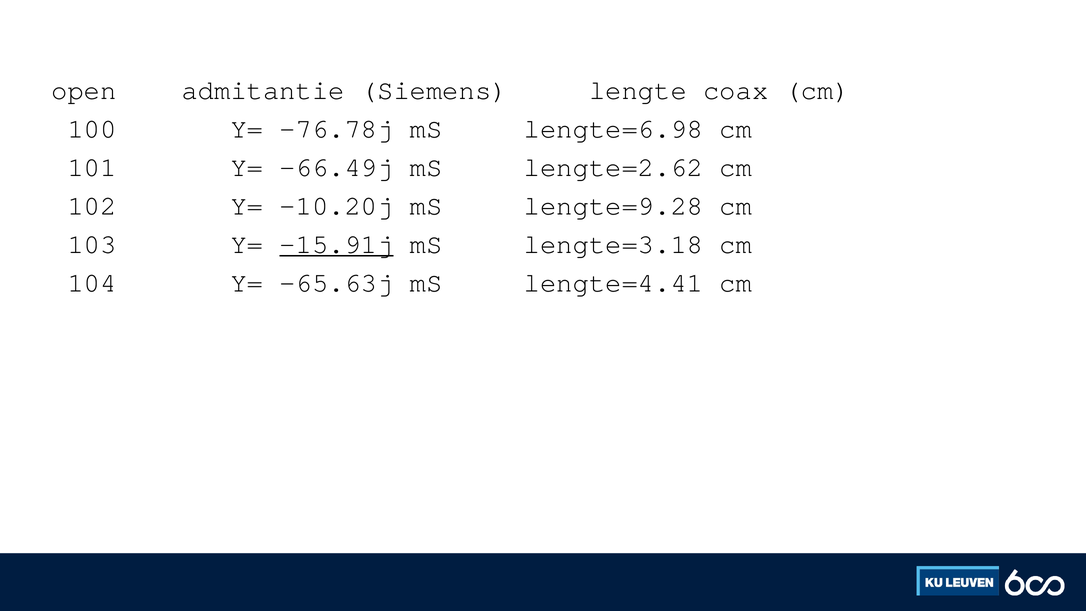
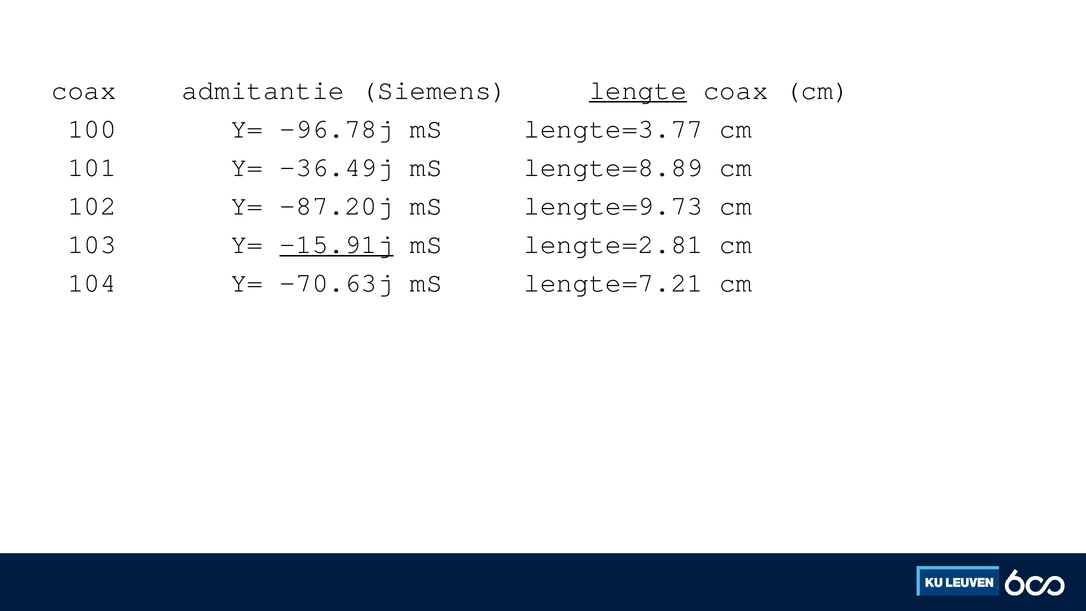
open: open -> coax (84, 90)
lengte underline: none -> present (638, 90)
-76.78j: -76.78j -> -96.78j (336, 129)
lengte=6.98: lengte=6.98 -> lengte=3.77 (614, 129)
-66.49j: -66.49j -> -36.49j (336, 167)
lengte=2.62: lengte=2.62 -> lengte=8.89 (614, 167)
-10.20j: -10.20j -> -87.20j (336, 206)
lengte=9.28: lengte=9.28 -> lengte=9.73 (614, 206)
lengte=3.18: lengte=3.18 -> lengte=2.81 (614, 244)
-65.63j: -65.63j -> -70.63j (336, 283)
lengte=4.41: lengte=4.41 -> lengte=7.21 (614, 283)
